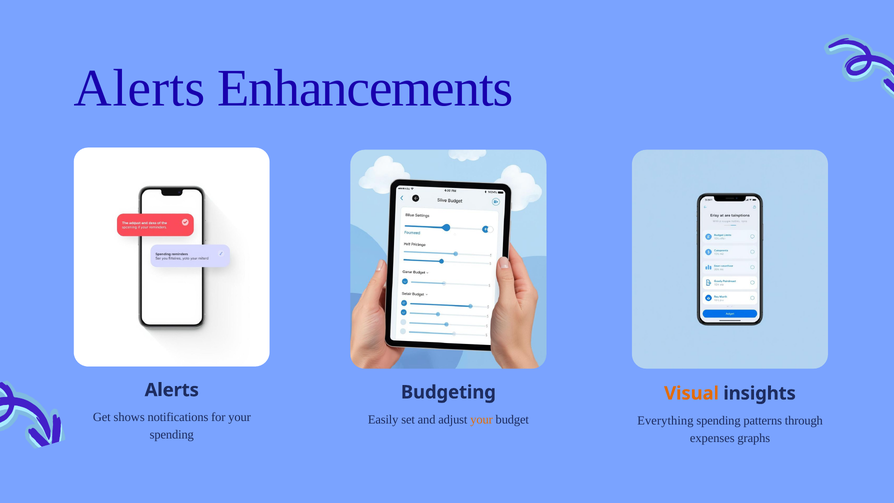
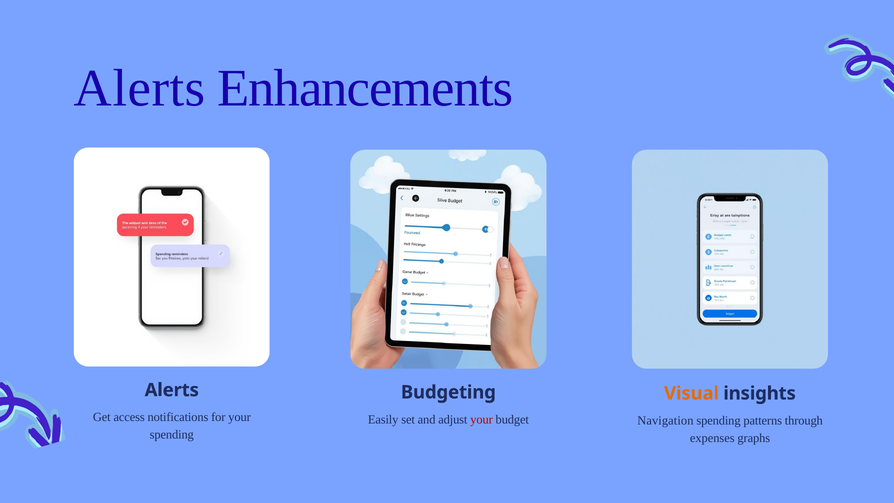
shows: shows -> access (129, 417)
your colour: orange -> red (482, 419)
Everything: Everything -> Navigation (665, 420)
